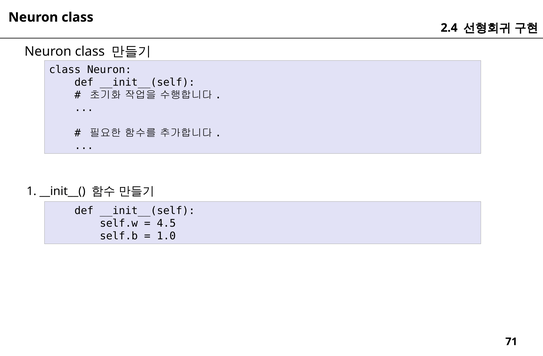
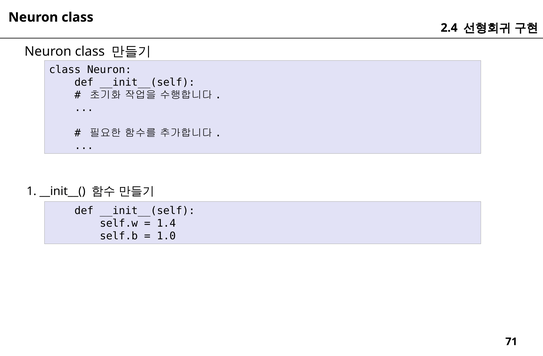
4.5: 4.5 -> 1.4 (166, 224)
